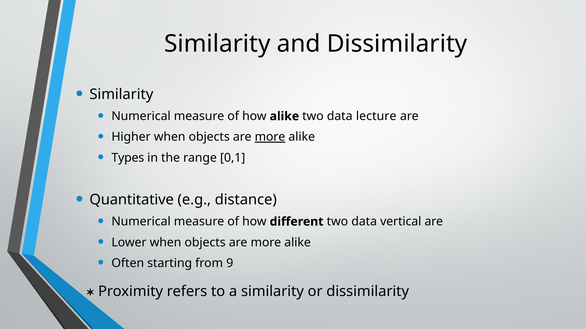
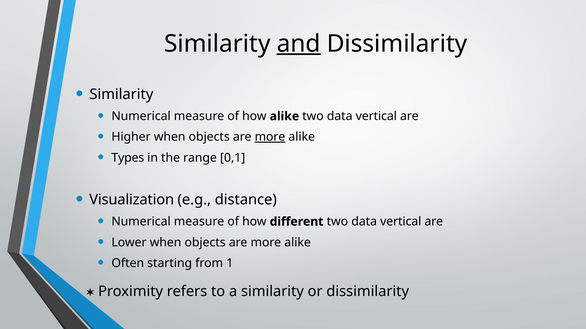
and underline: none -> present (299, 44)
alike two data lecture: lecture -> vertical (376, 116)
Quantitative: Quantitative -> Visualization (132, 200)
9: 9 -> 1 (230, 264)
